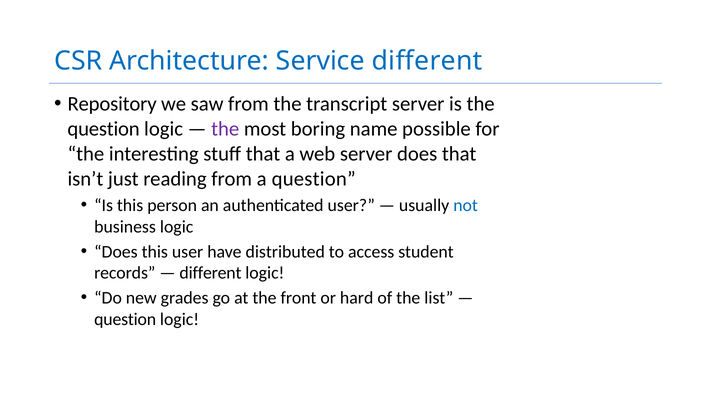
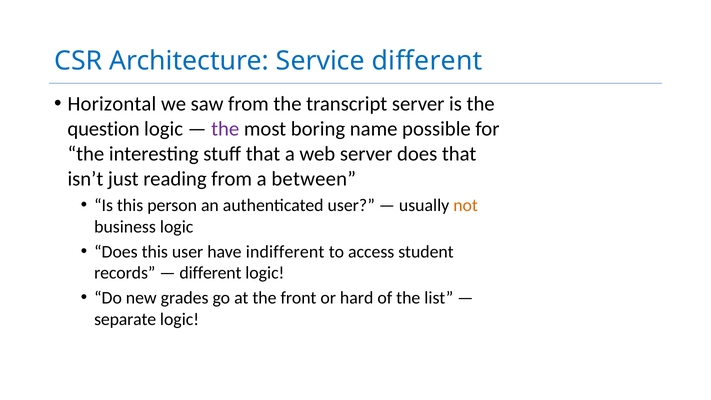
Repository: Repository -> Horizontal (112, 104)
a question: question -> between (314, 179)
not colour: blue -> orange (466, 205)
distributed: distributed -> indifferent (285, 252)
question: question -> separate (125, 319)
